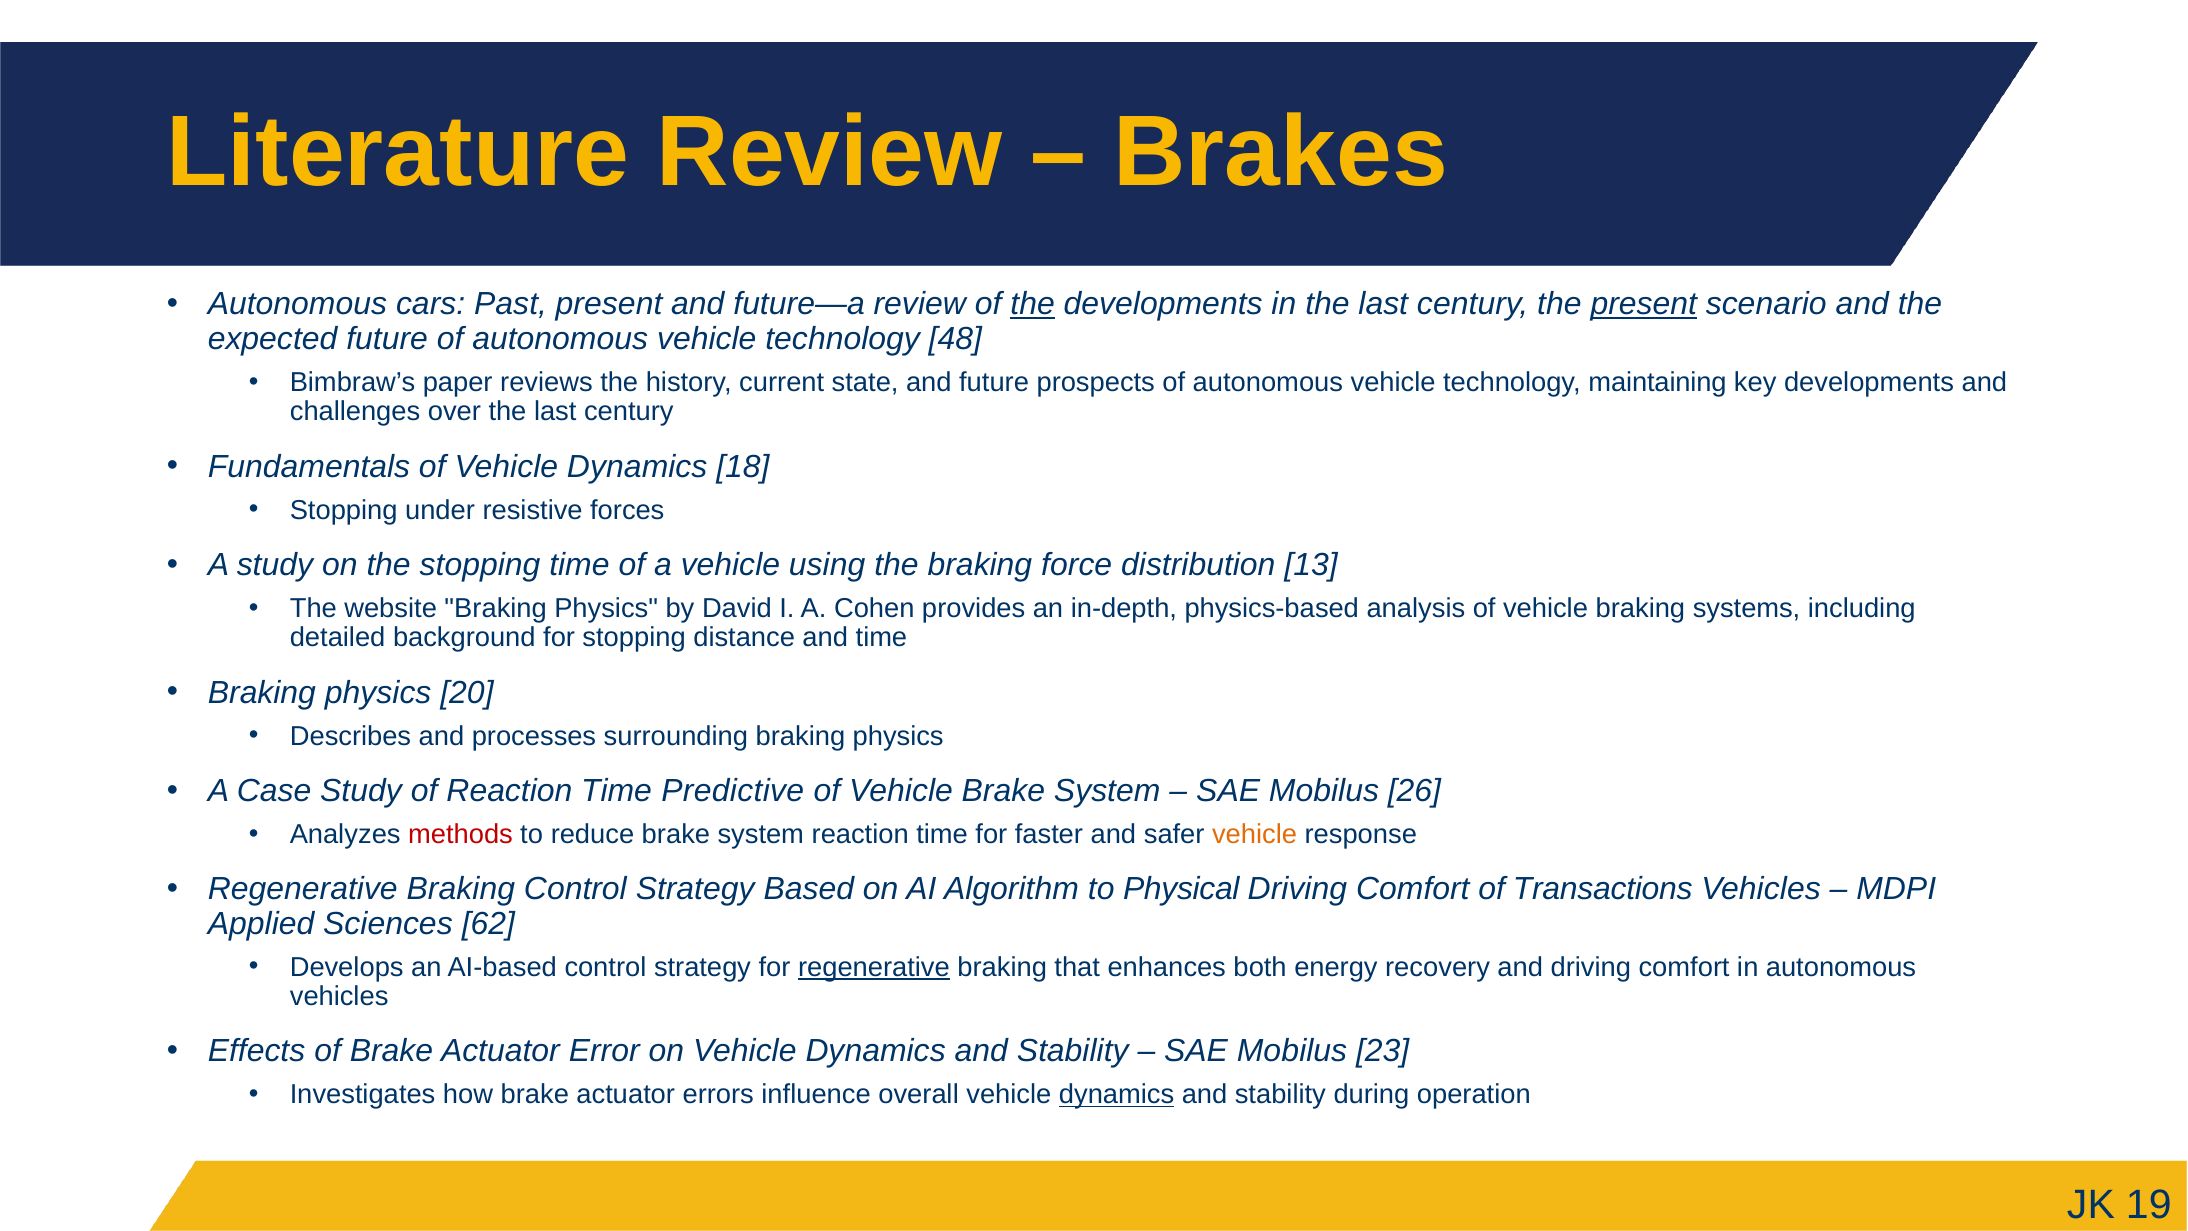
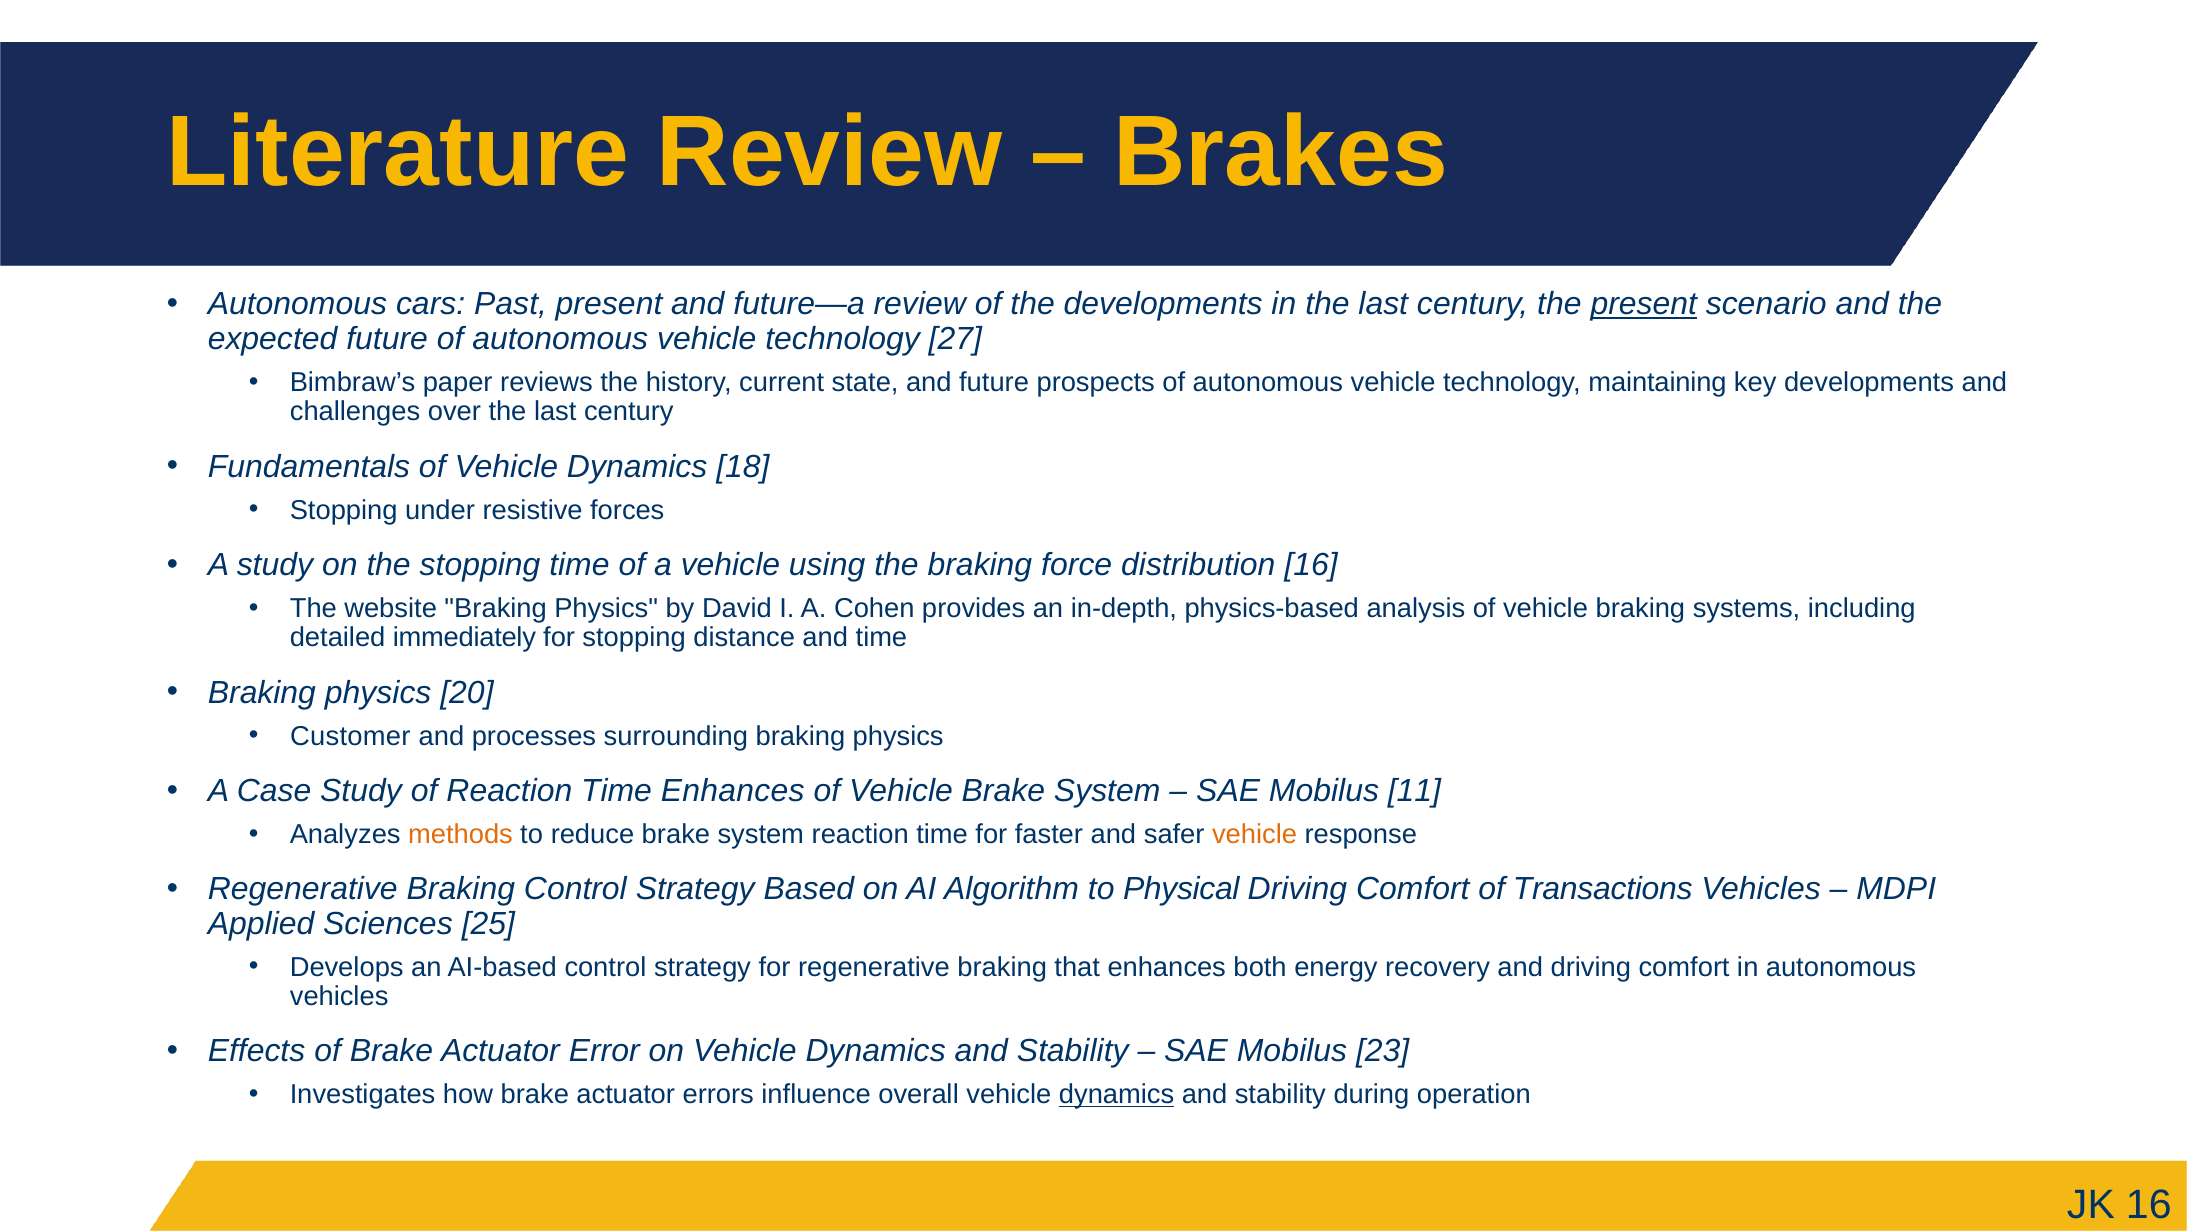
the underline: present -> none (1033, 304)
48: 48 -> 27 (955, 339)
distribution 13: 13 -> 16 (1311, 565)
background: background -> immediately (464, 638)
Describes: Describes -> Customer (350, 736)
Time Predictive: Predictive -> Enhances (733, 791)
26: 26 -> 11 (1414, 791)
methods colour: red -> orange (460, 834)
62: 62 -> 25 (488, 923)
regenerative underline: present -> none (874, 967)
JK 19: 19 -> 16 (2149, 1205)
